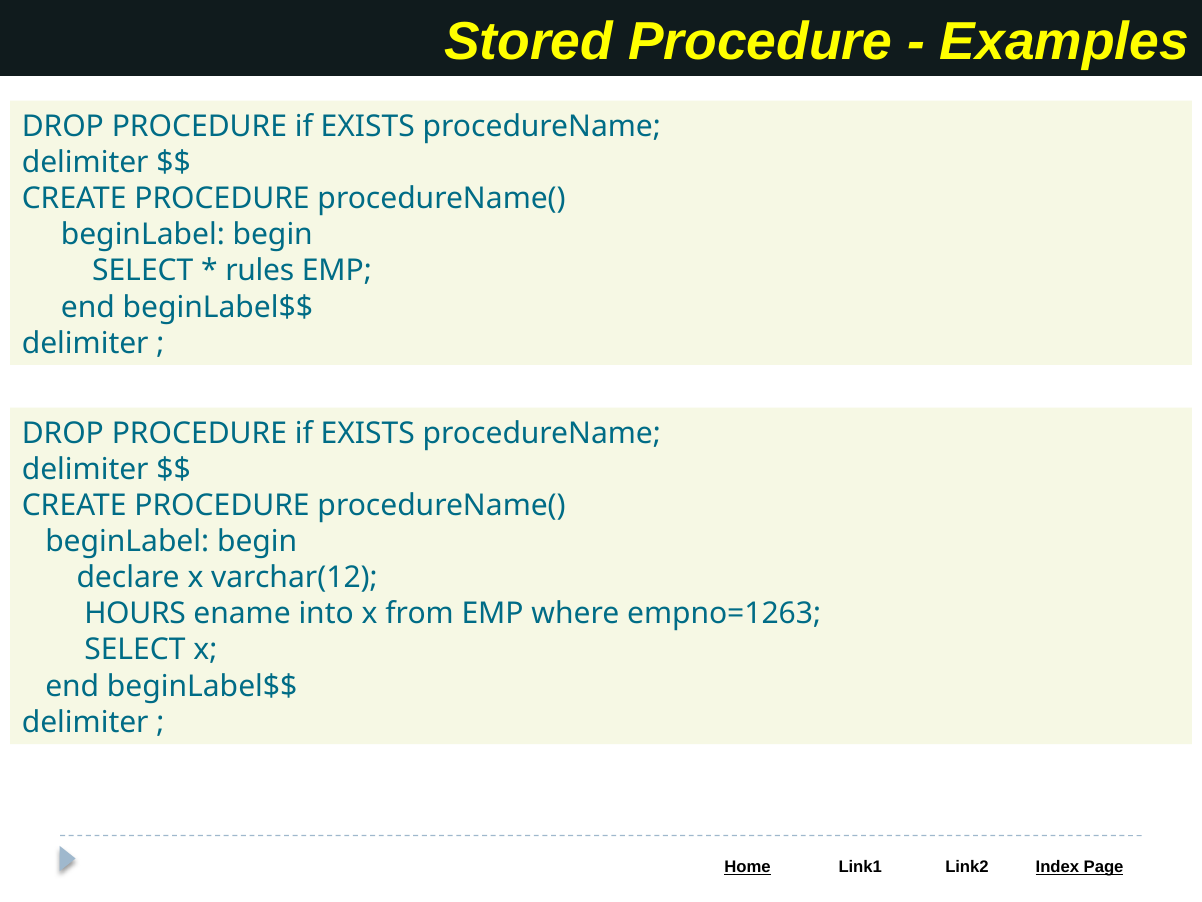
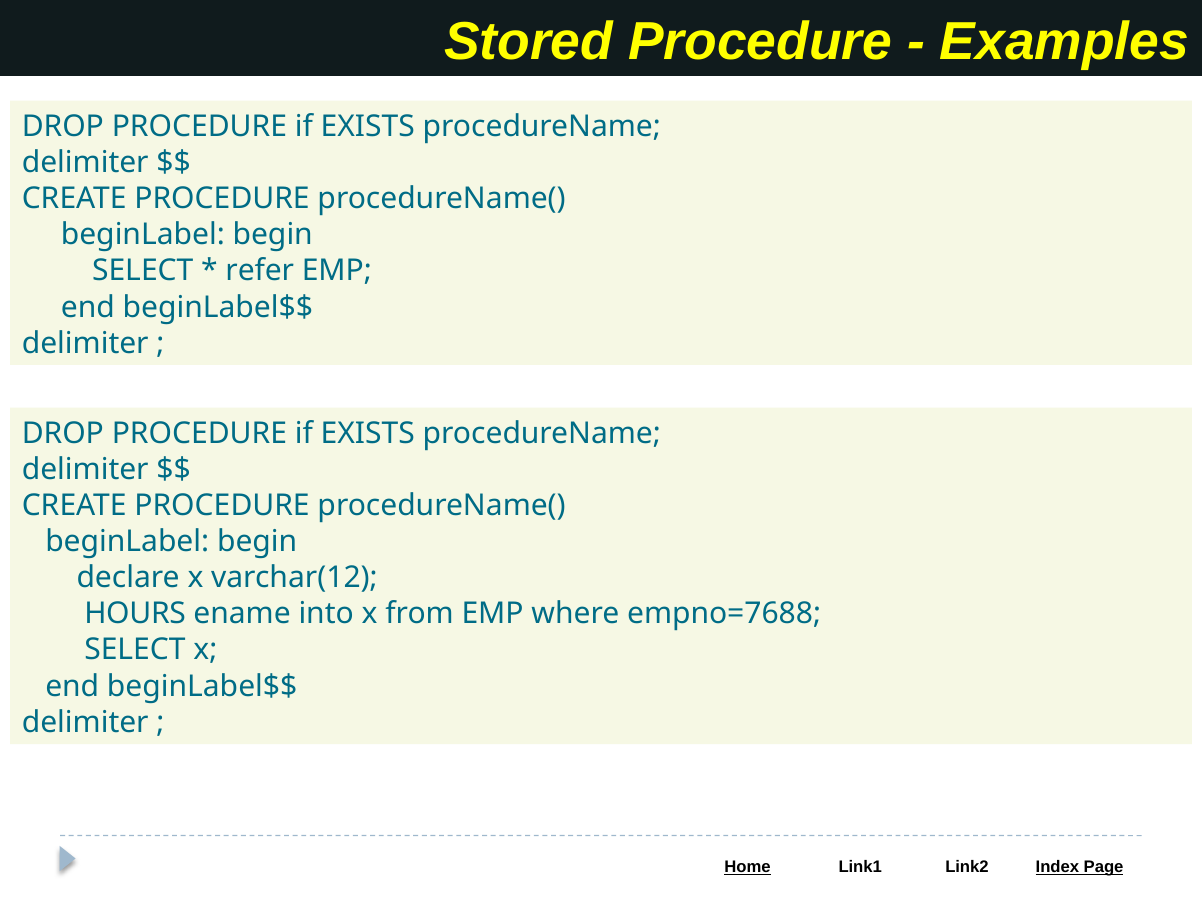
rules: rules -> refer (260, 271)
empno=1263: empno=1263 -> empno=7688 (724, 614)
